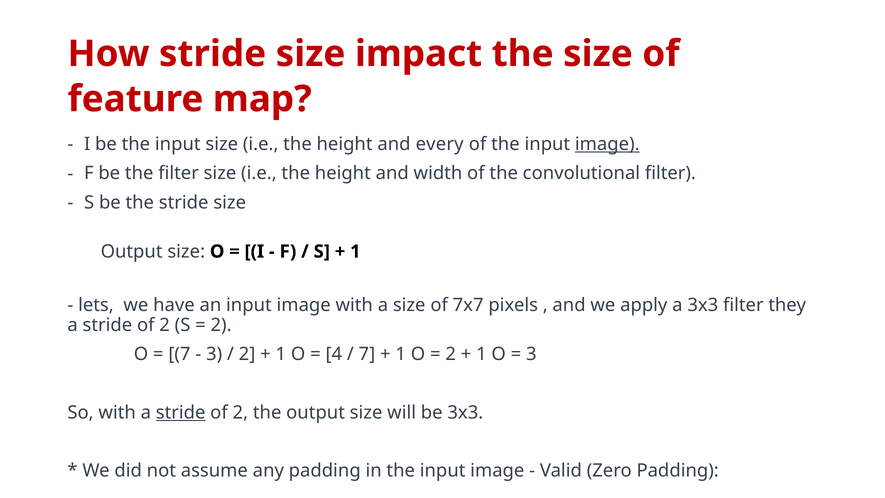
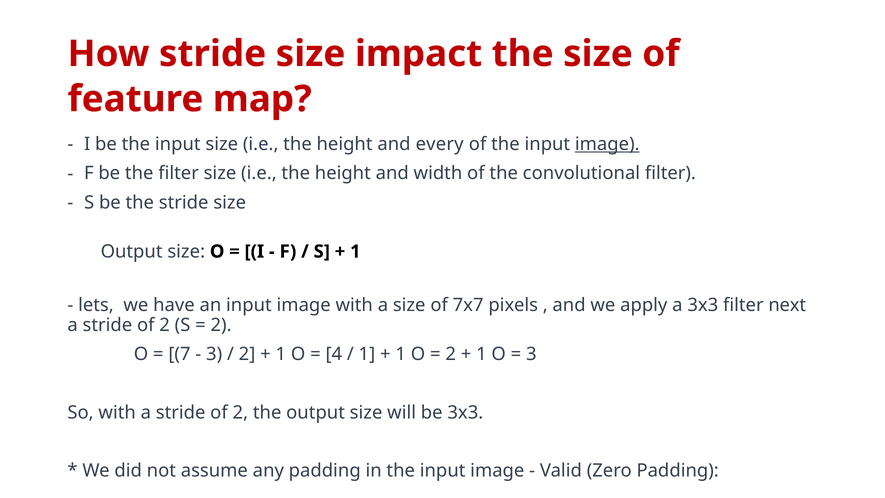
they: they -> next (787, 305)
7: 7 -> 1 (367, 354)
stride underline: present -> none (181, 412)
